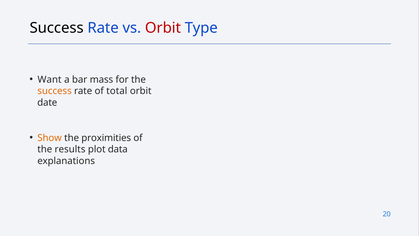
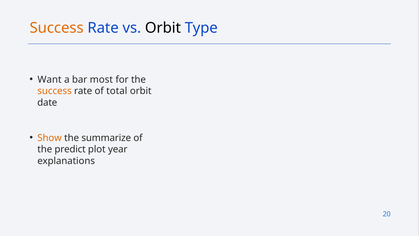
Success colour: black -> orange (57, 28)
Orbit colour: red -> black (163, 28)
mass: mass -> most (101, 80)
proximities: proximities -> summarize (106, 138)
results: results -> predict (70, 149)
data: data -> year (118, 149)
